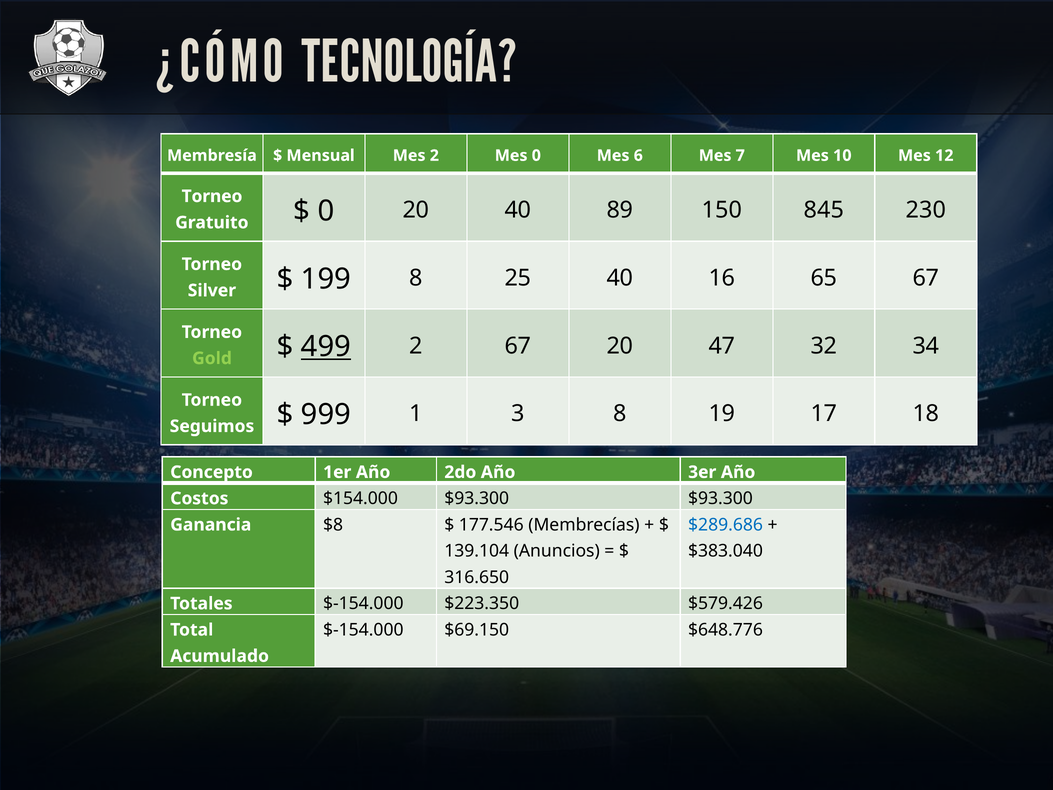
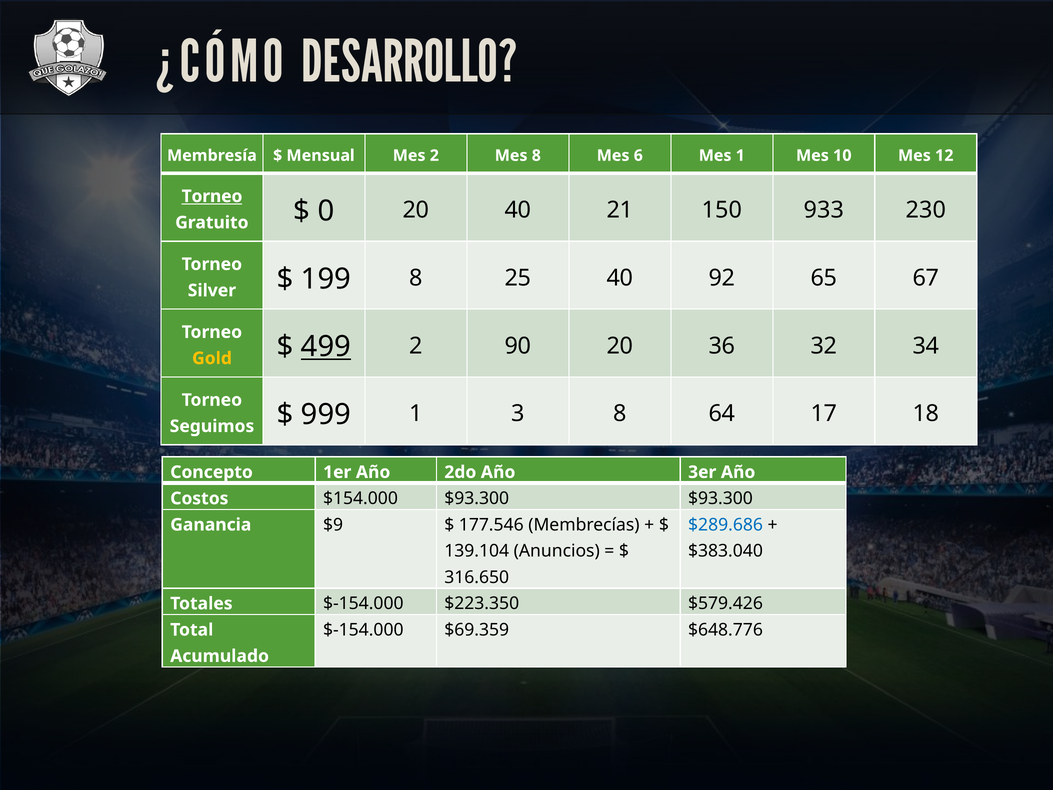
TECNOLOGÍA: TECNOLOGÍA -> DESARROLLO (410, 63)
Mes 0: 0 -> 8 (536, 156)
Mes 7: 7 -> 1 (740, 156)
Torneo underline: none -> present (212, 196)
89: 89 -> 21 (620, 210)
845: 845 -> 933 (824, 210)
16: 16 -> 92 (722, 278)
Gold colour: light green -> yellow (212, 358)
2 67: 67 -> 90 (518, 346)
47: 47 -> 36 (722, 346)
19: 19 -> 64 (722, 414)
$8: $8 -> $9 (333, 525)
$69.150: $69.150 -> $69.359 (477, 630)
